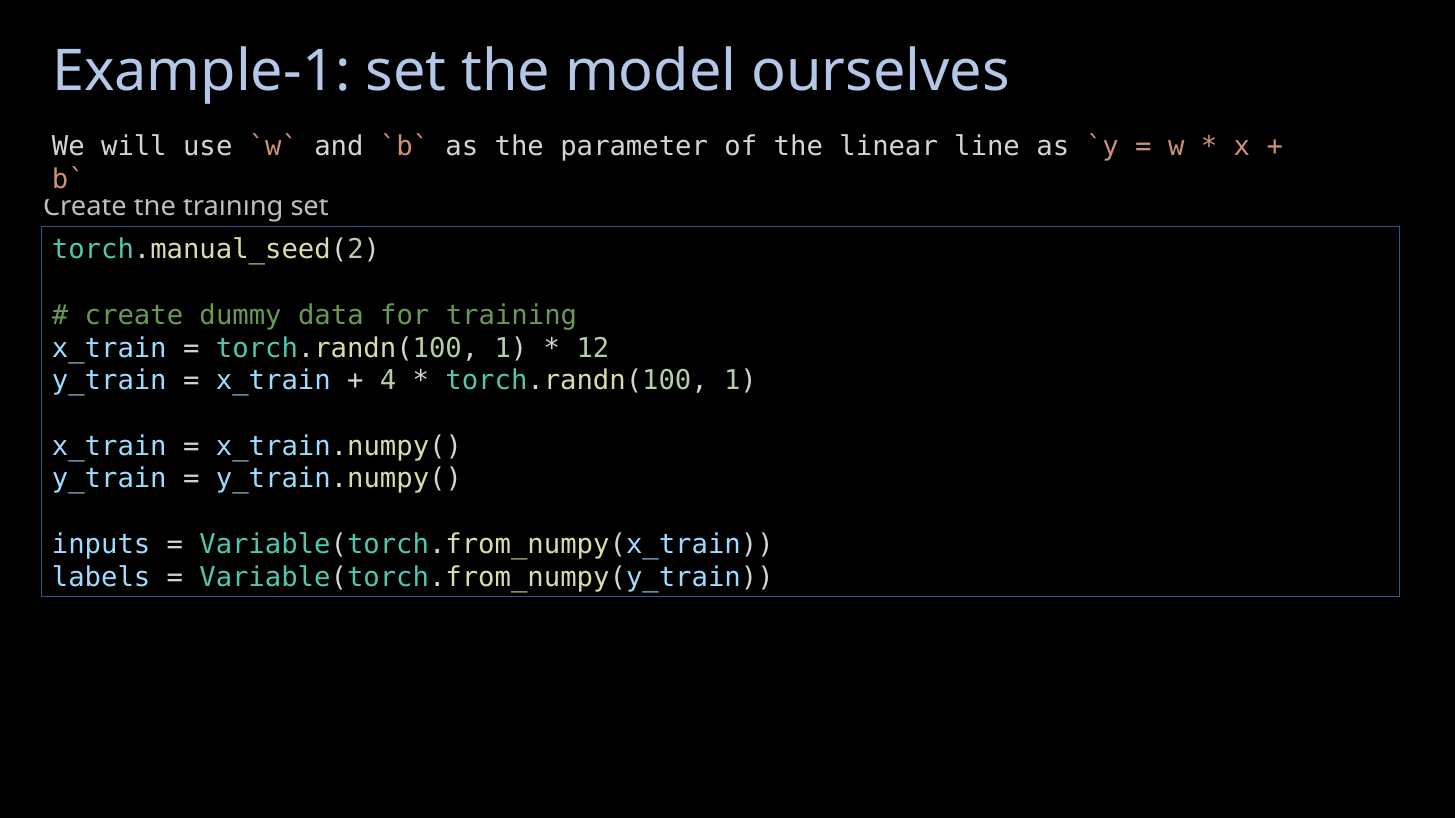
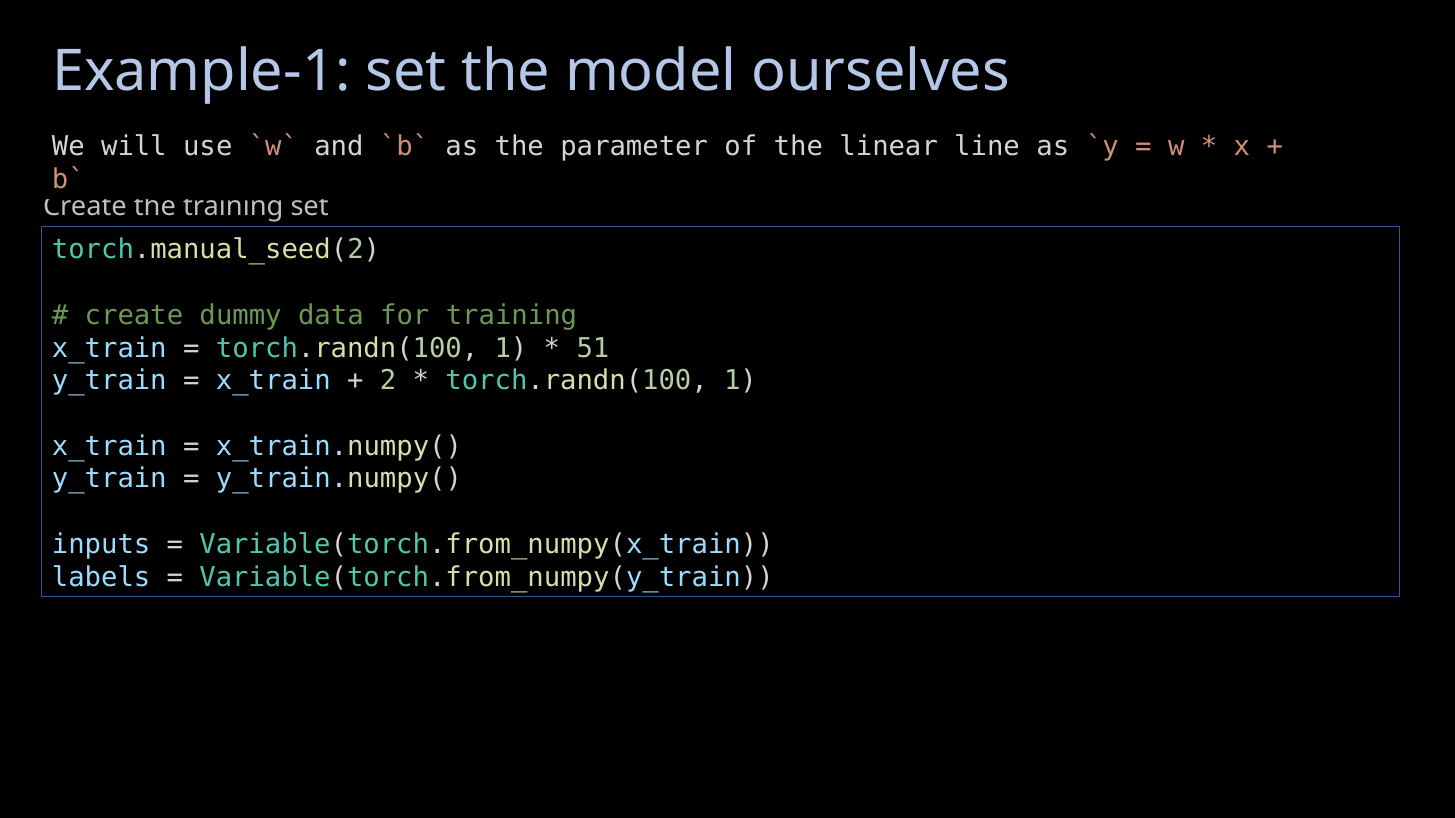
12: 12 -> 51 (593, 348)
4: 4 -> 2 (388, 381)
